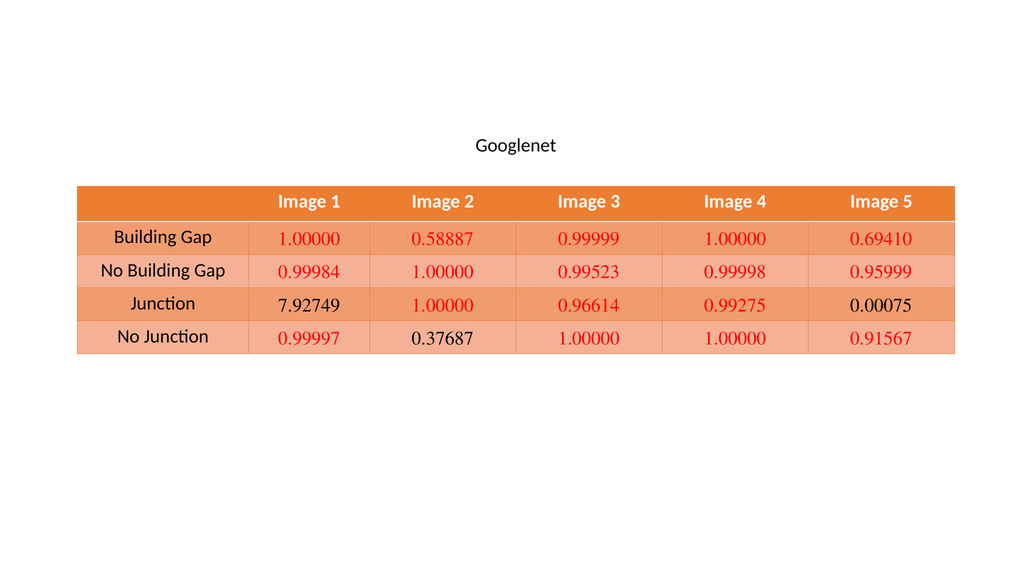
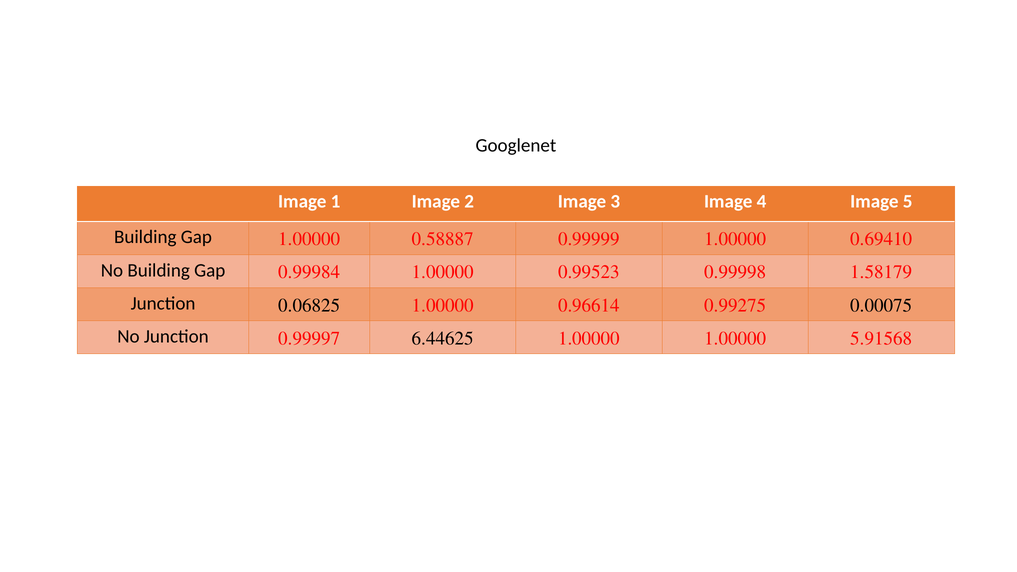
0.95999: 0.95999 -> 1.58179 (881, 272)
7.92749: 7.92749 -> 0.06825 (309, 305)
0.37687: 0.37687 -> 6.44625 (443, 338)
0.91567: 0.91567 -> 5.91568 (881, 338)
